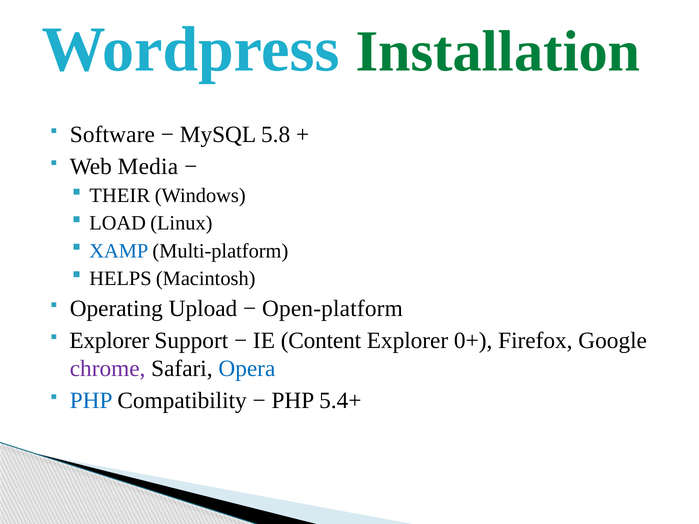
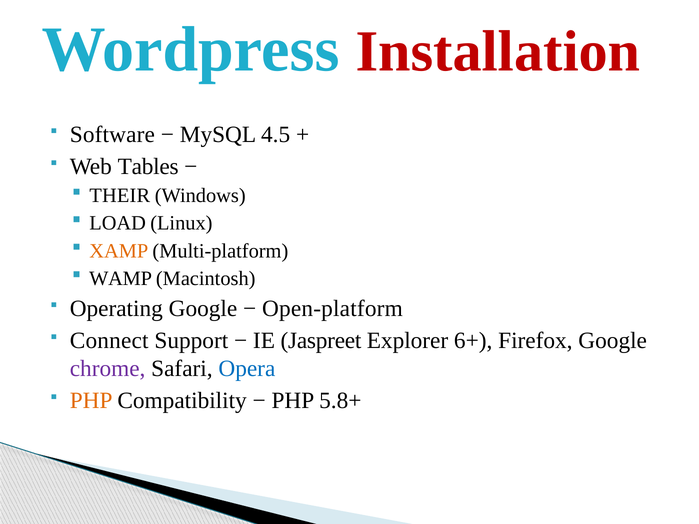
Installation colour: green -> red (498, 51)
5.8: 5.8 -> 4.5 (276, 135)
Media: Media -> Tables (148, 167)
XAMP colour: blue -> orange (119, 251)
HELPS: HELPS -> WAMP (121, 279)
Operating Upload: Upload -> Google (203, 309)
Explorer: Explorer -> Connect (109, 341)
Content: Content -> Jaspreet (321, 341)
0+: 0+ -> 6+ (473, 341)
PHP colour: blue -> orange (91, 401)
5.4+: 5.4+ -> 5.8+ (340, 401)
